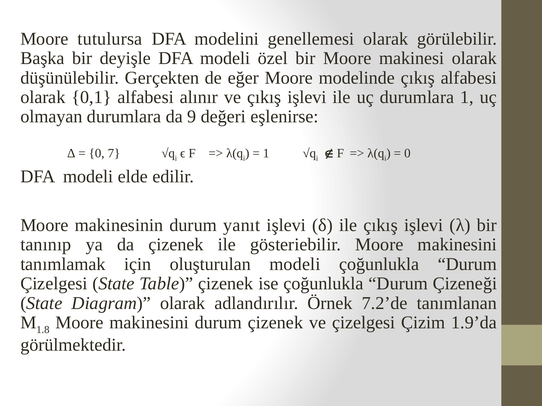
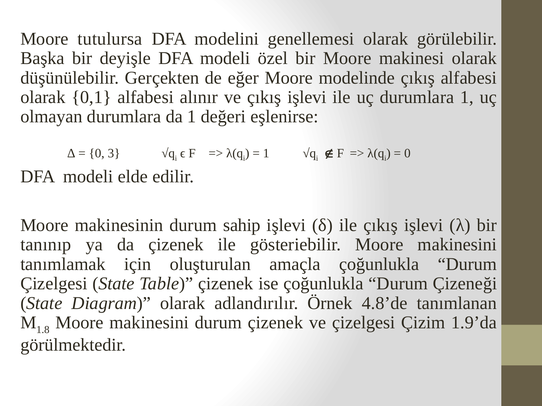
da 9: 9 -> 1 (192, 117)
7: 7 -> 3 (114, 154)
yanıt: yanıt -> sahip (242, 225)
oluşturulan modeli: modeli -> amaçla (295, 264)
7.2’de: 7.2’de -> 4.8’de (385, 303)
